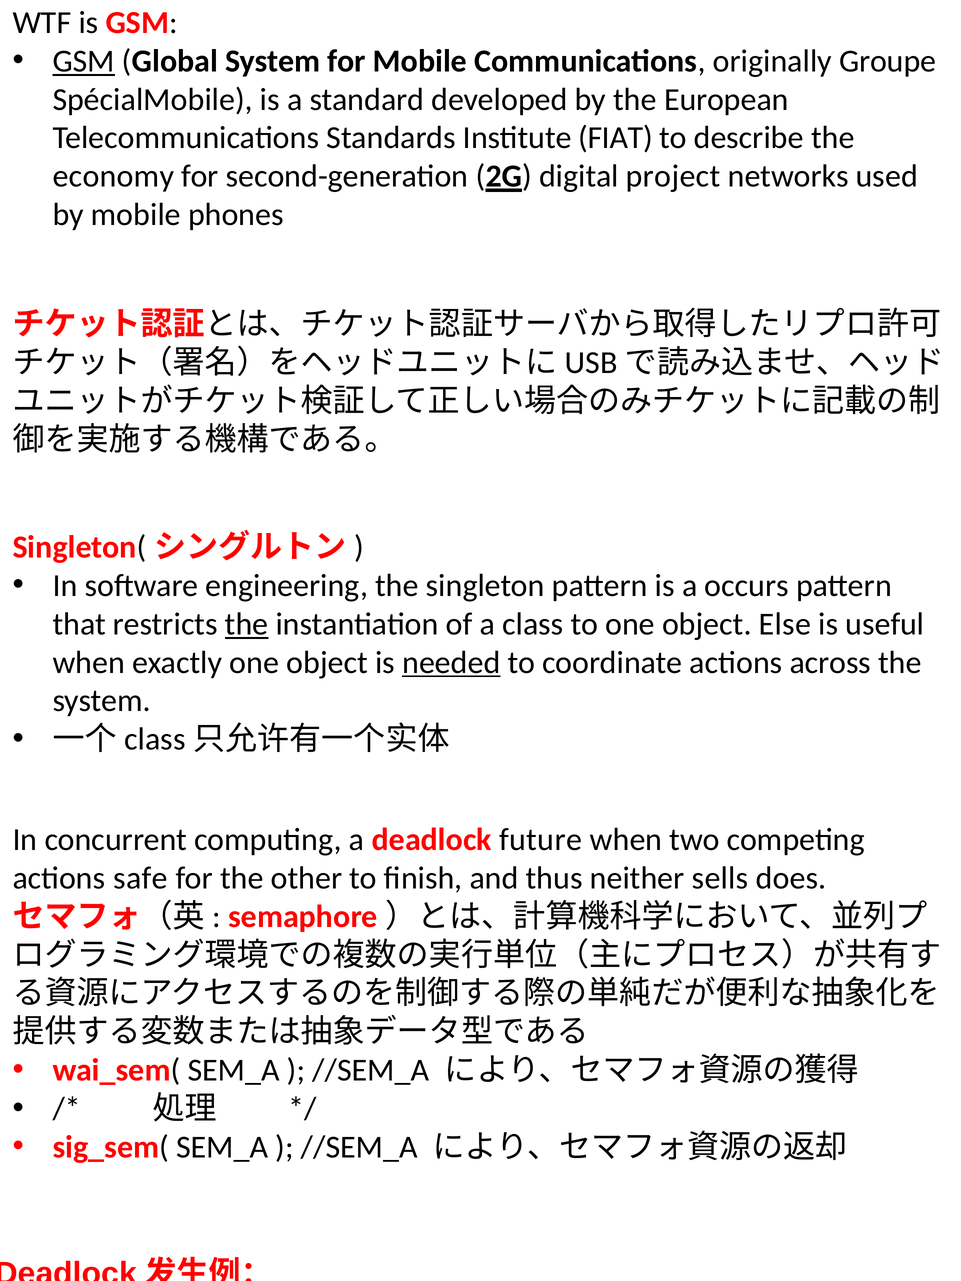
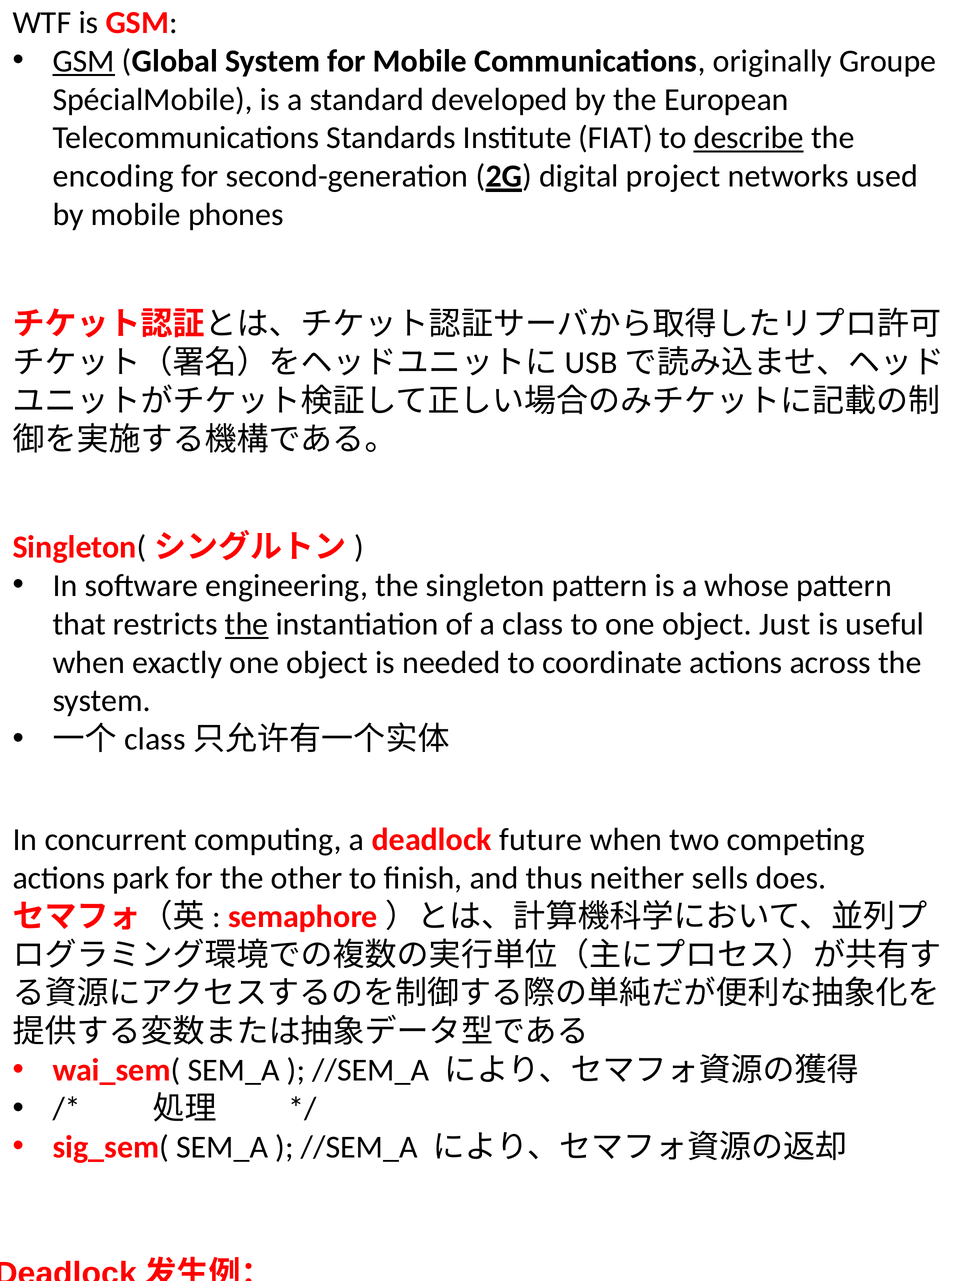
describe underline: none -> present (749, 138)
economy: economy -> encoding (113, 176)
occurs: occurs -> whose (747, 586)
Else: Else -> Just (785, 624)
needed underline: present -> none (451, 663)
safe: safe -> park (141, 878)
